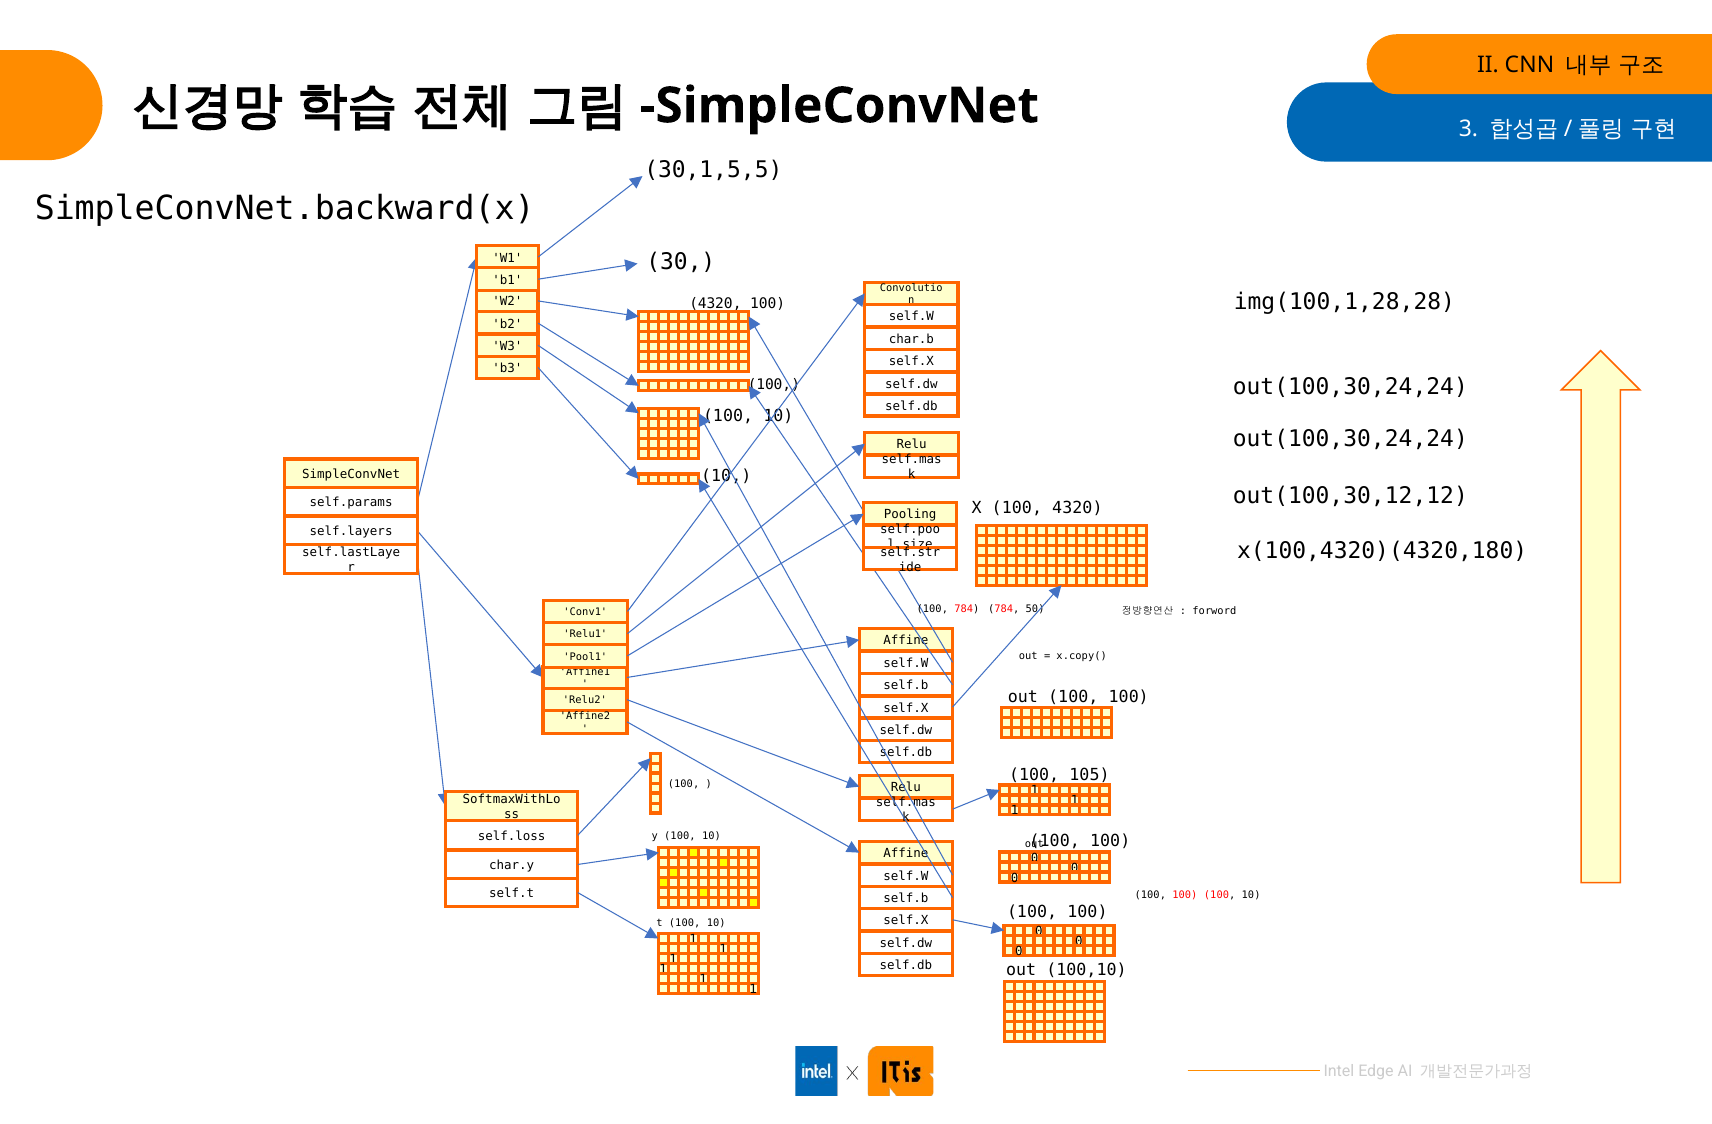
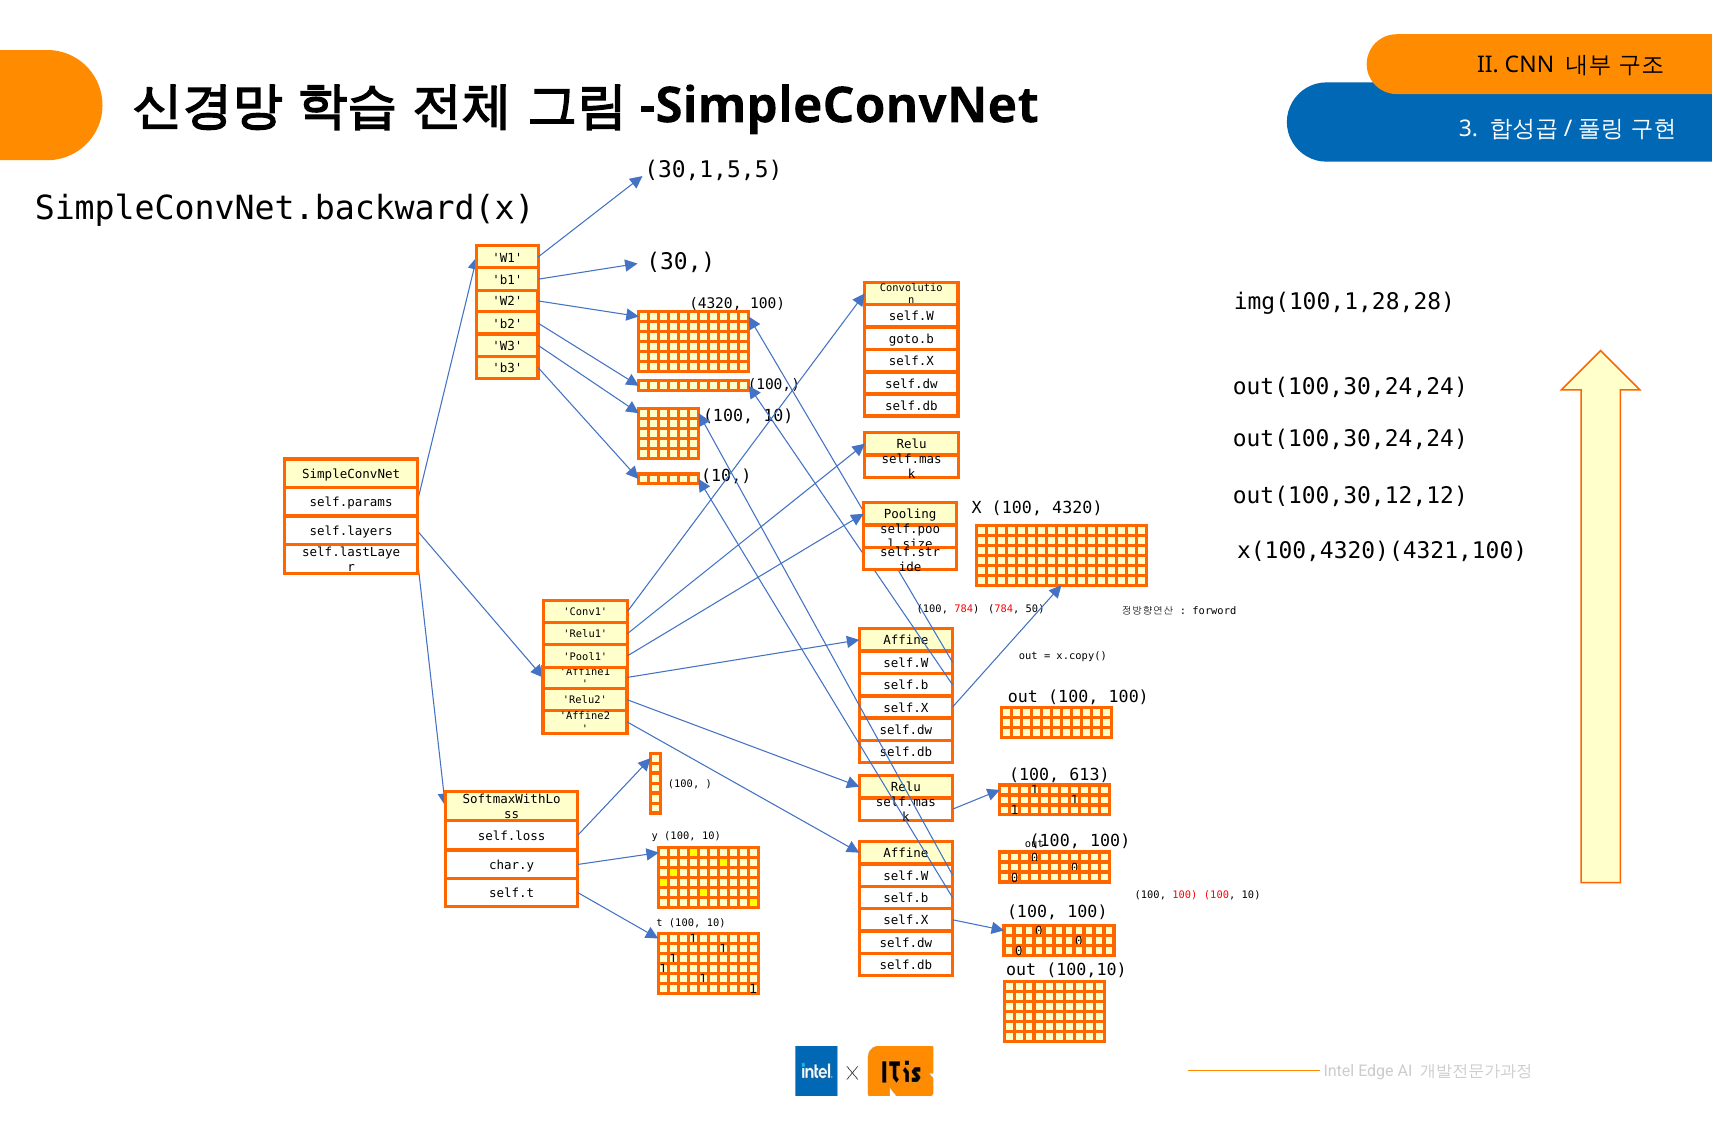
char.b: char.b -> goto.b (911, 339)
x(100,4320)(4320,180: x(100,4320)(4320,180 -> x(100,4320)(4321,100 (1382, 552)
105: 105 -> 613 (1090, 775)
